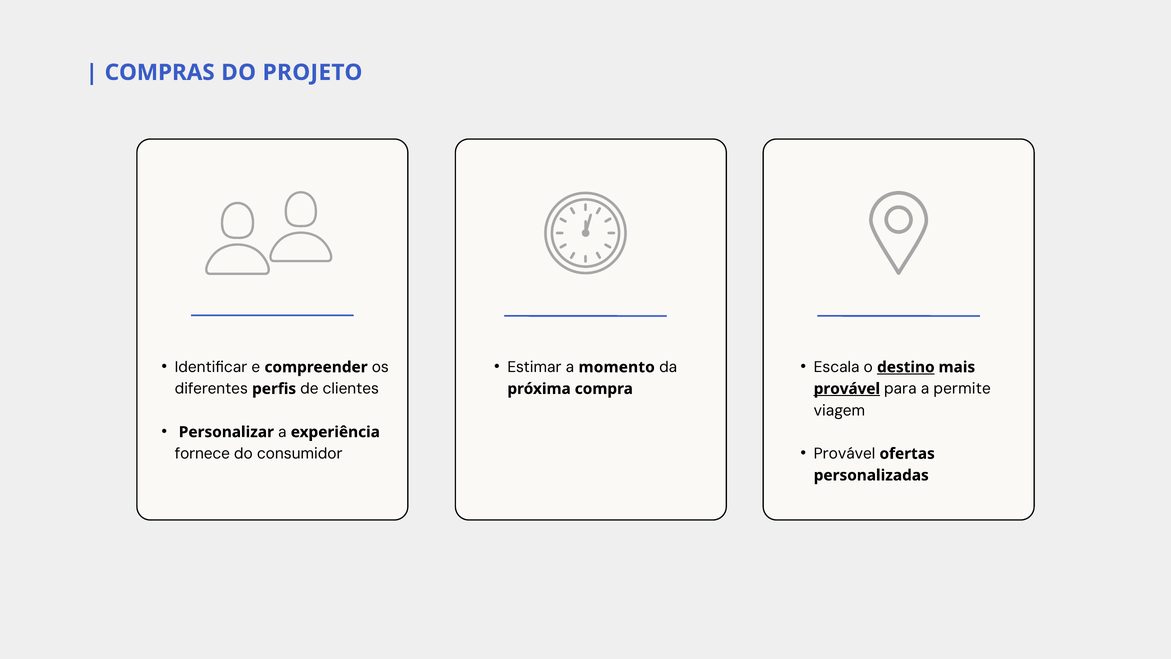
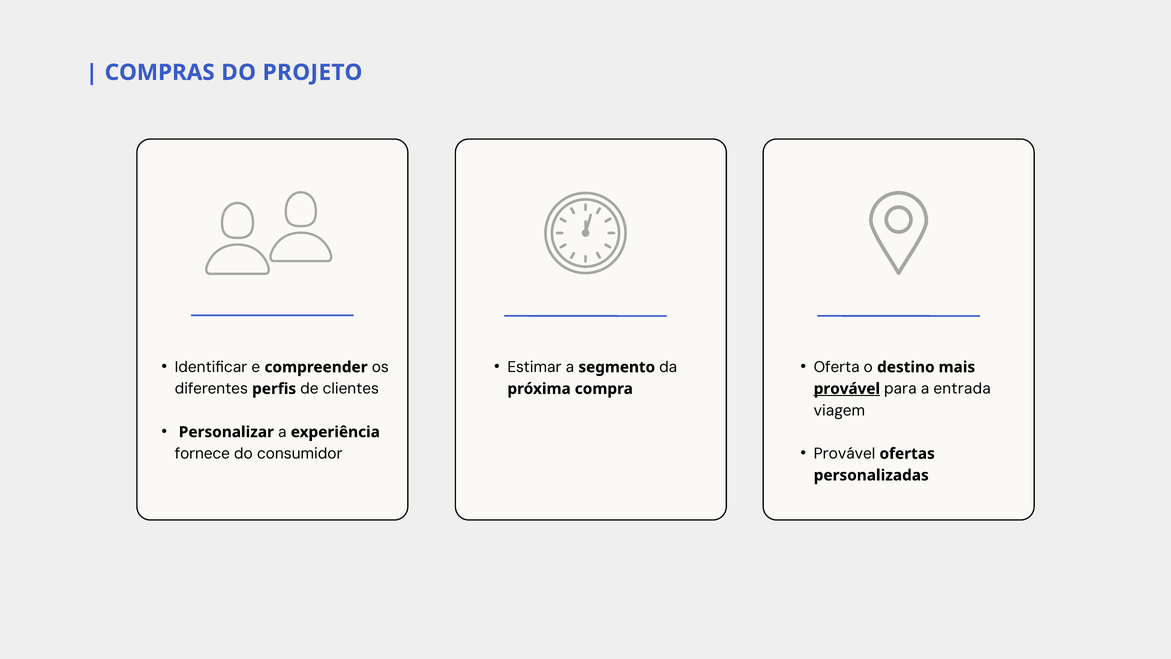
momento: momento -> segmento (617, 367)
Escala: Escala -> Oferta (837, 367)
destino underline: present -> none (906, 367)
permite: permite -> entrada (962, 389)
